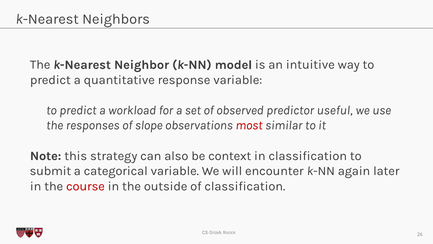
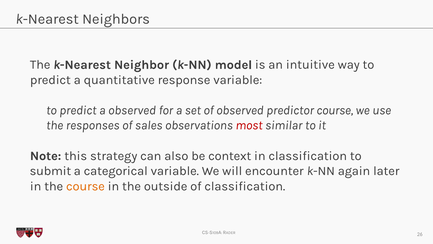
a workload: workload -> observed (132, 110)
predictor useful: useful -> course (335, 110)
slope: slope -> sales (149, 125)
course colour: red -> orange (85, 186)
